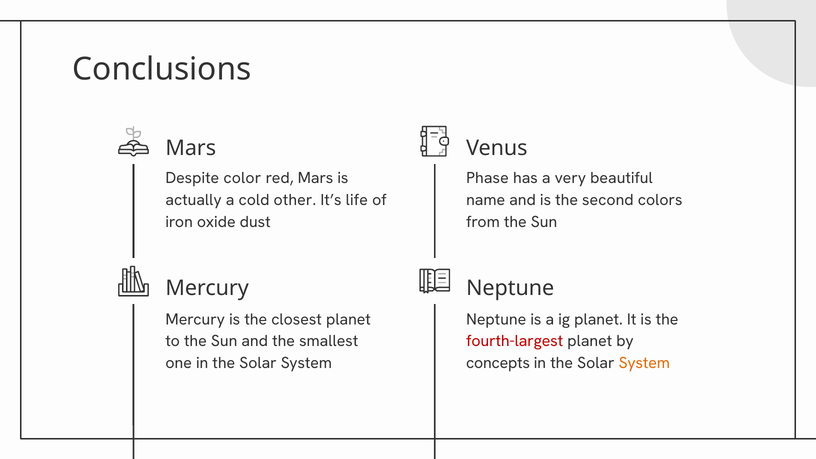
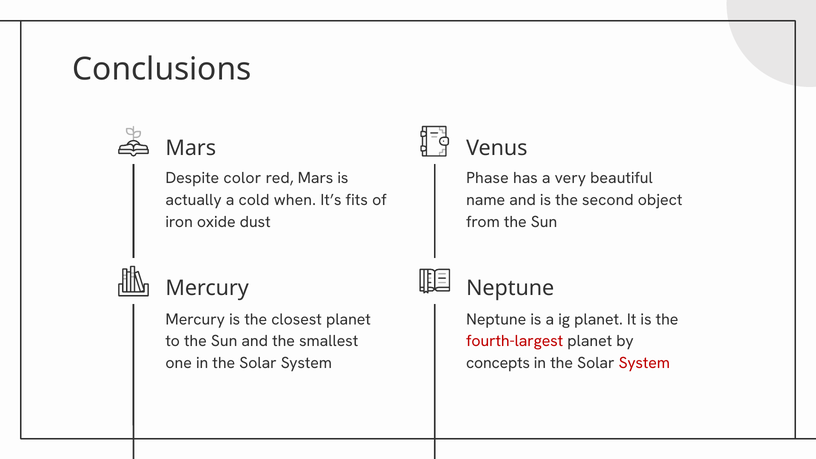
other: other -> when (295, 200)
life: life -> fits (357, 200)
colors: colors -> object (660, 200)
System colour: orange -> red (644, 363)
